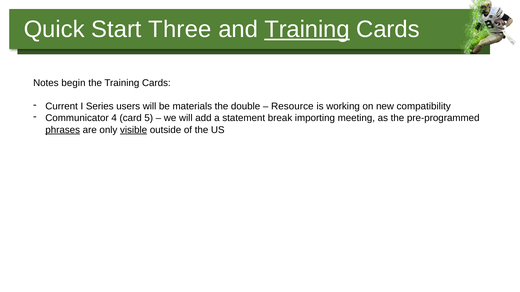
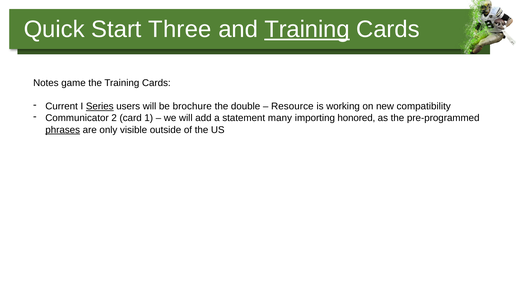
begin: begin -> game (73, 83)
Series underline: none -> present (100, 107)
materials: materials -> brochure (192, 107)
4: 4 -> 2 (114, 118)
5: 5 -> 1 (149, 118)
break: break -> many (280, 118)
meeting: meeting -> honored (356, 118)
visible underline: present -> none (134, 130)
